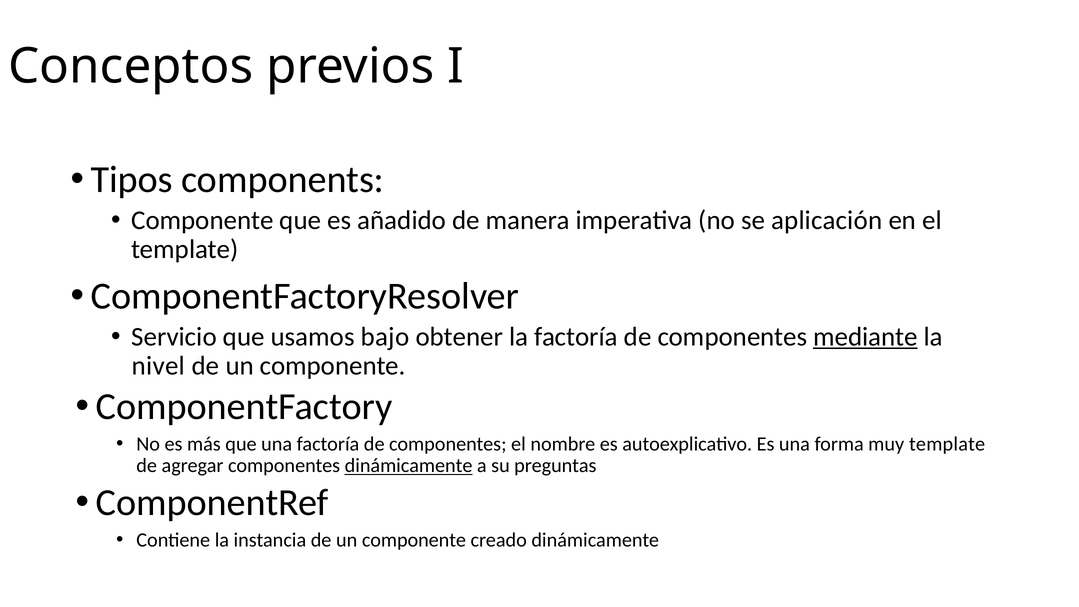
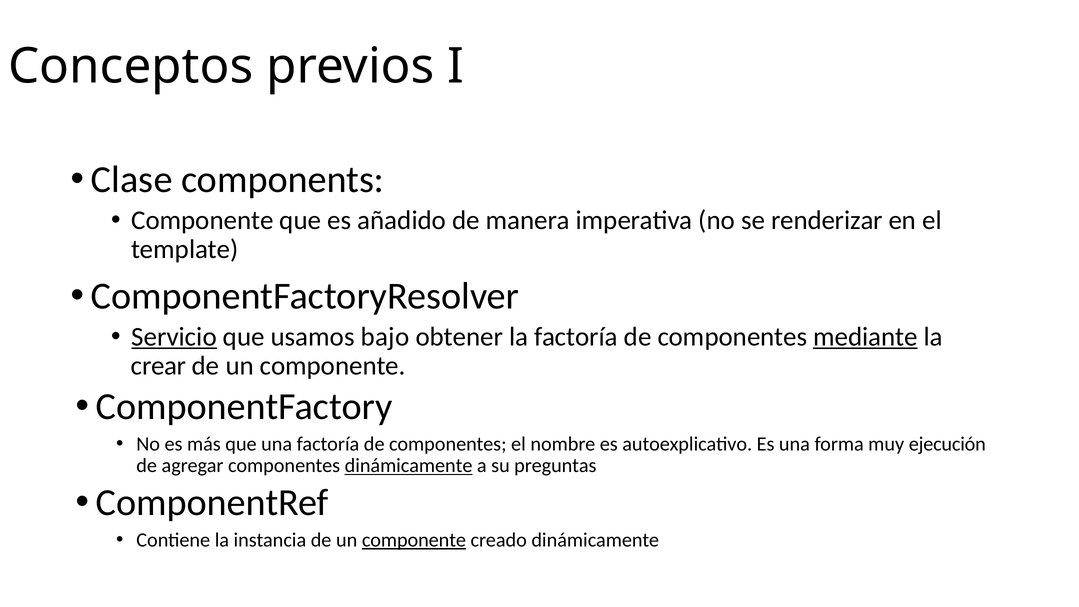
Tipos: Tipos -> Clase (132, 180)
aplicación: aplicación -> renderizar (827, 220)
Servicio underline: none -> present (174, 337)
nivel: nivel -> crear (159, 366)
muy template: template -> ejecución (947, 444)
componente underline: none -> present (414, 540)
